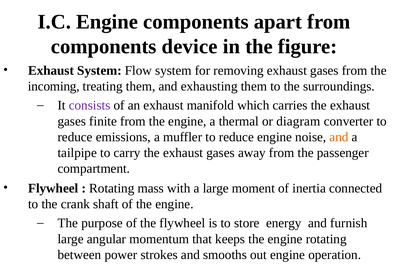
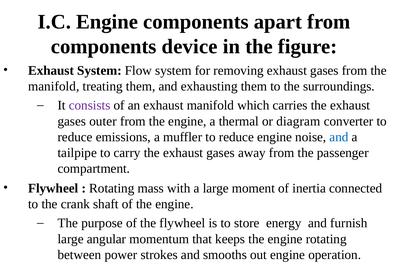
incoming: incoming -> manifold (54, 86)
finite: finite -> outer (103, 121)
and colour: orange -> blue (339, 137)
